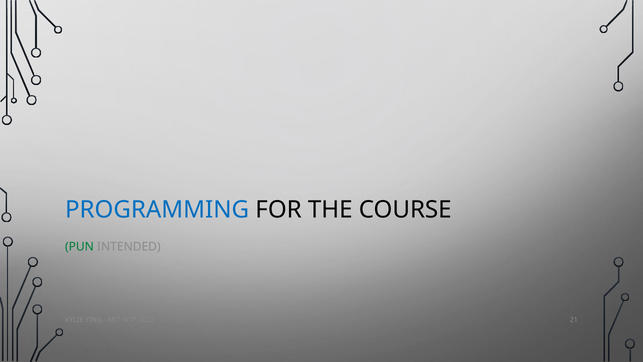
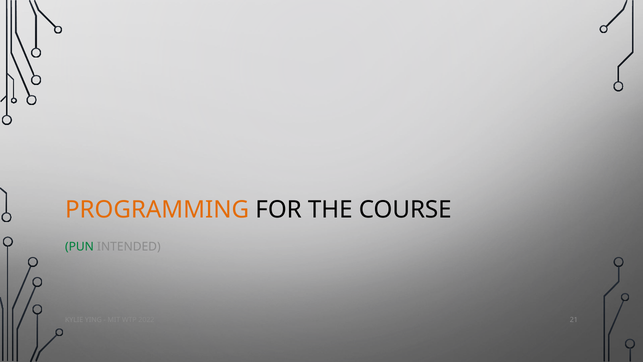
PROGRAMMING colour: blue -> orange (157, 210)
